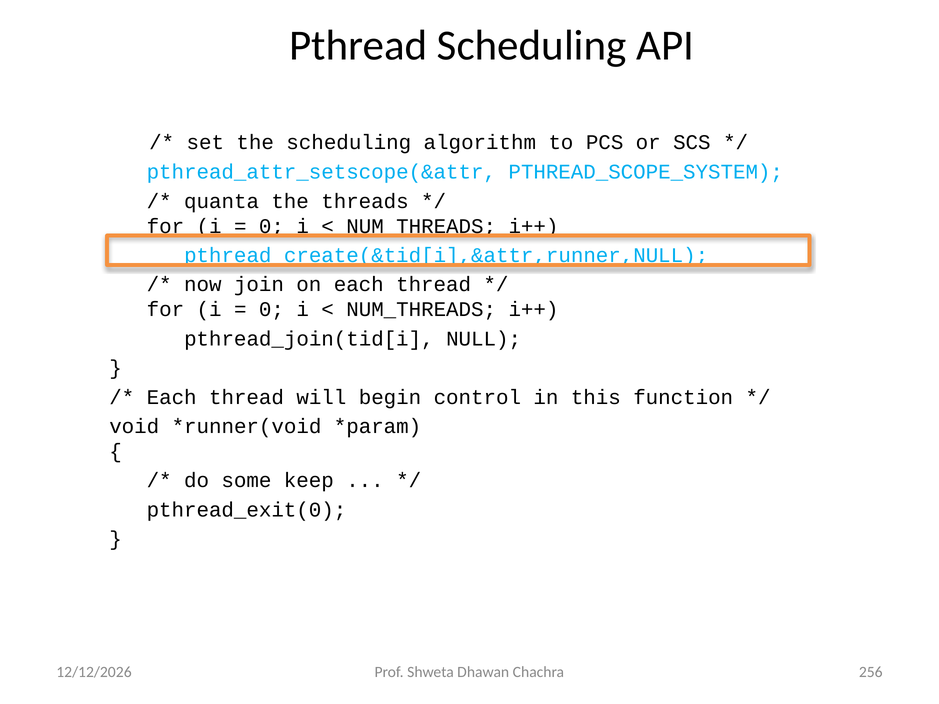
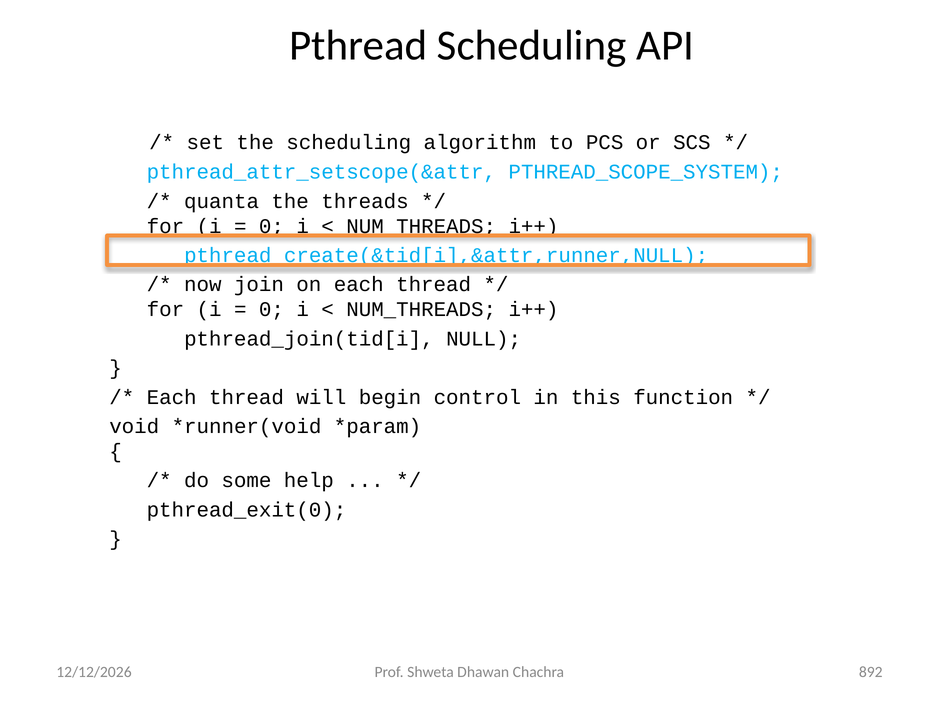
keep: keep -> help (309, 481)
256: 256 -> 892 (871, 672)
